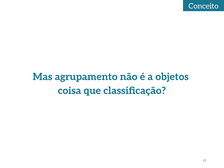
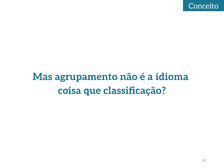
objetos: objetos -> idioma (172, 77)
